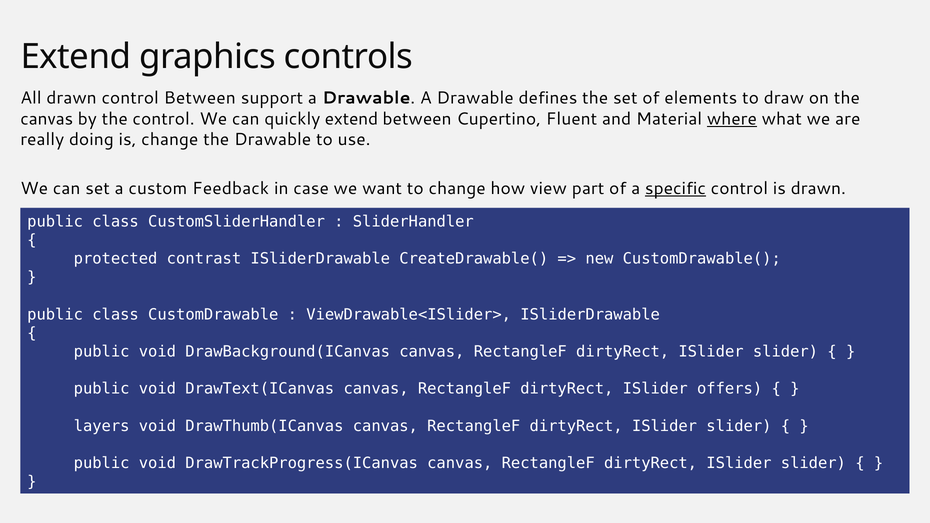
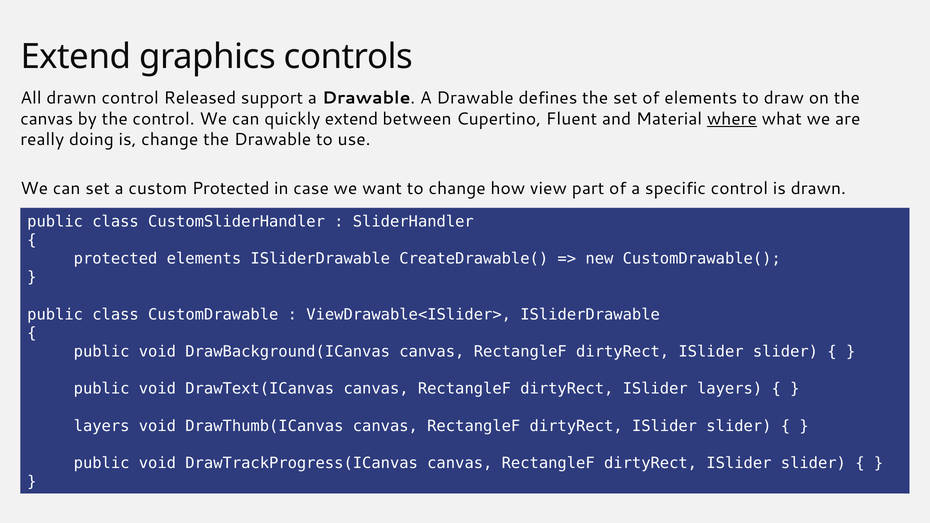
control Between: Between -> Released (200, 98)
custom Feedback: Feedback -> Protected (231, 189)
specific underline: present -> none (675, 189)
protected contrast: contrast -> elements (204, 259)
ISlider offers: offers -> layers (730, 389)
